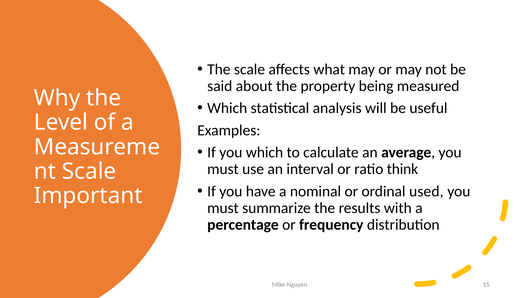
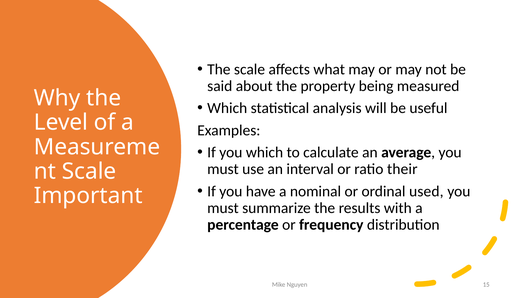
think: think -> their (402, 169)
